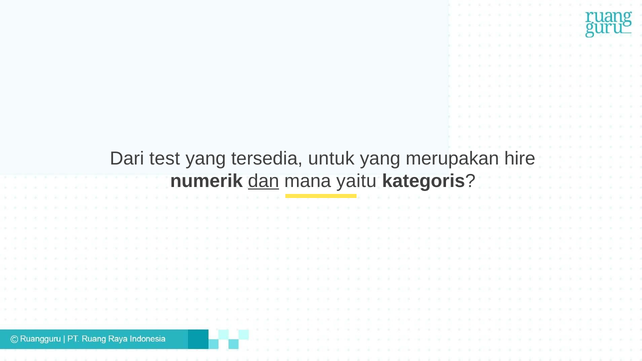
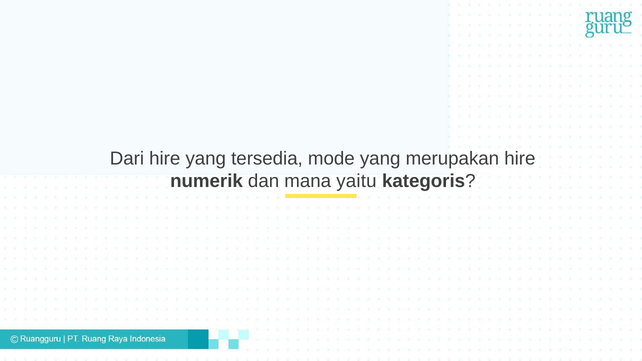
Dari test: test -> hire (165, 159)
untuk: untuk -> mode (331, 159)
dan underline: present -> none (264, 181)
